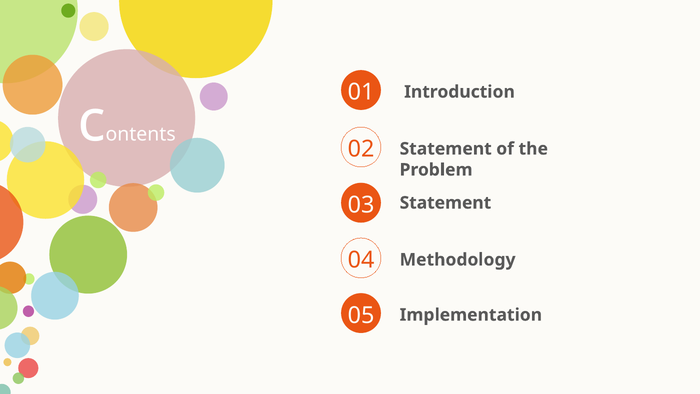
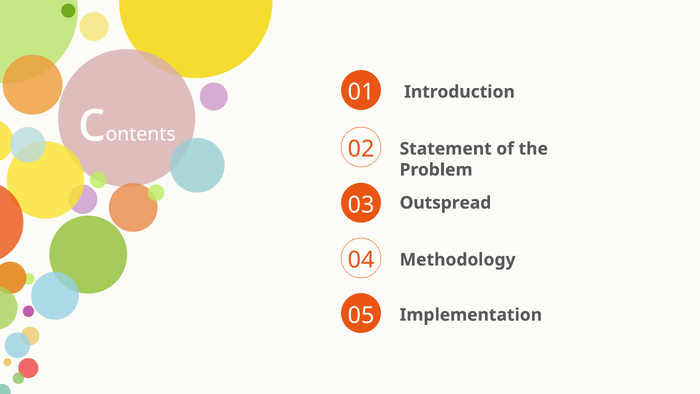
03 Statement: Statement -> Outspread (445, 203)
